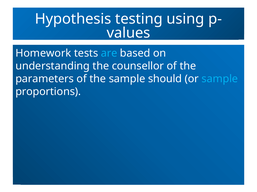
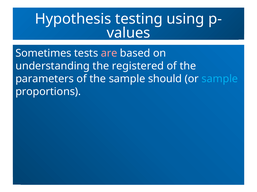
Homework: Homework -> Sometimes (43, 53)
are colour: light blue -> pink (109, 53)
counsellor: counsellor -> registered (138, 66)
